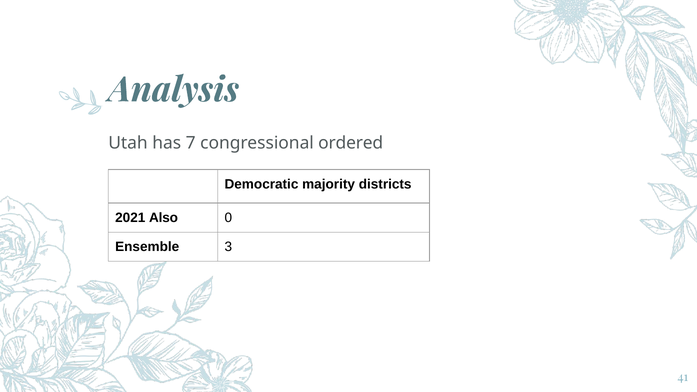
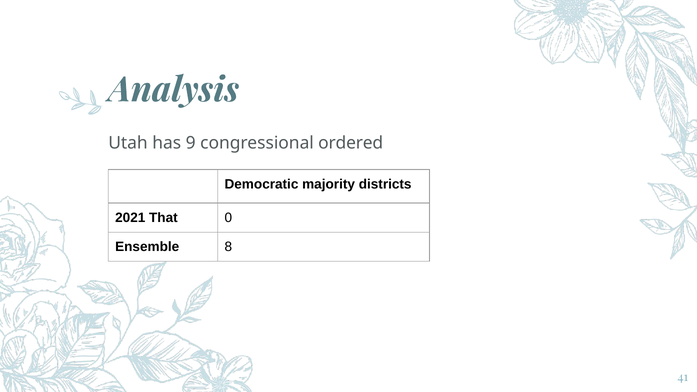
7: 7 -> 9 (191, 143)
Also: Also -> That (163, 218)
3: 3 -> 8 (228, 247)
